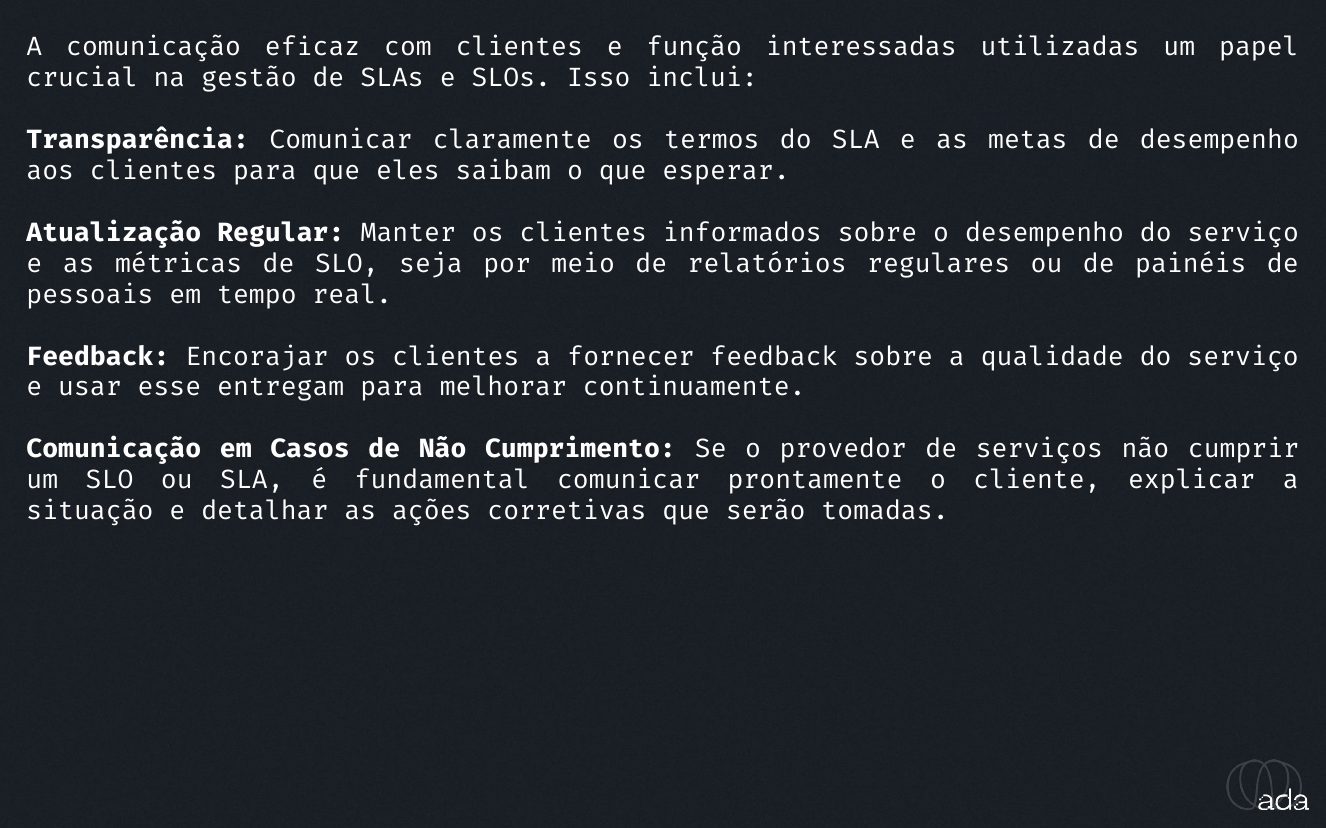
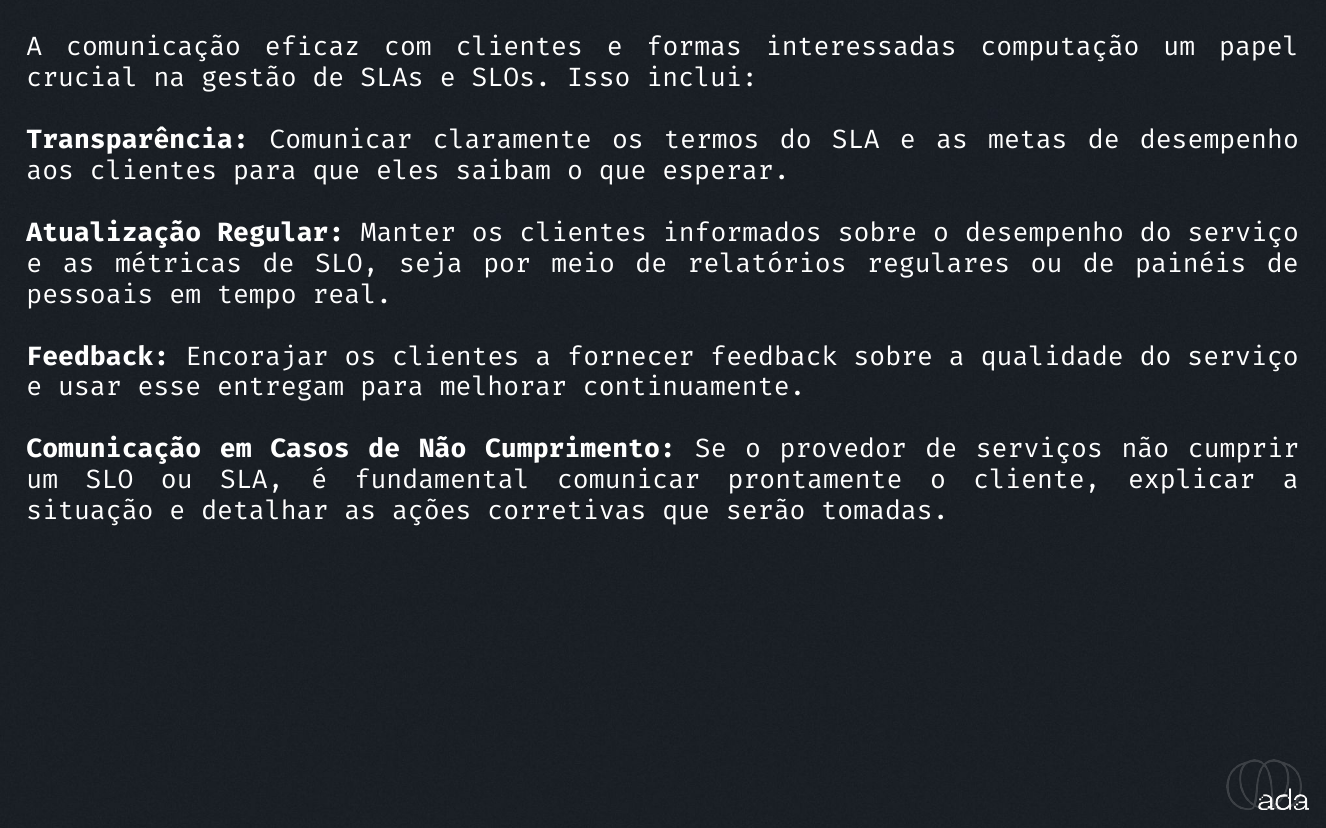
função: função -> formas (694, 47)
utilizadas: utilizadas -> computação (1060, 47)
